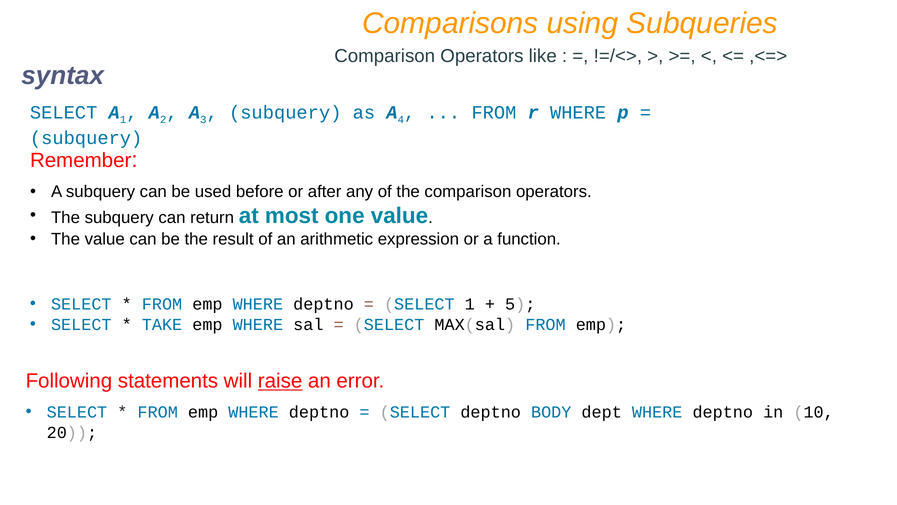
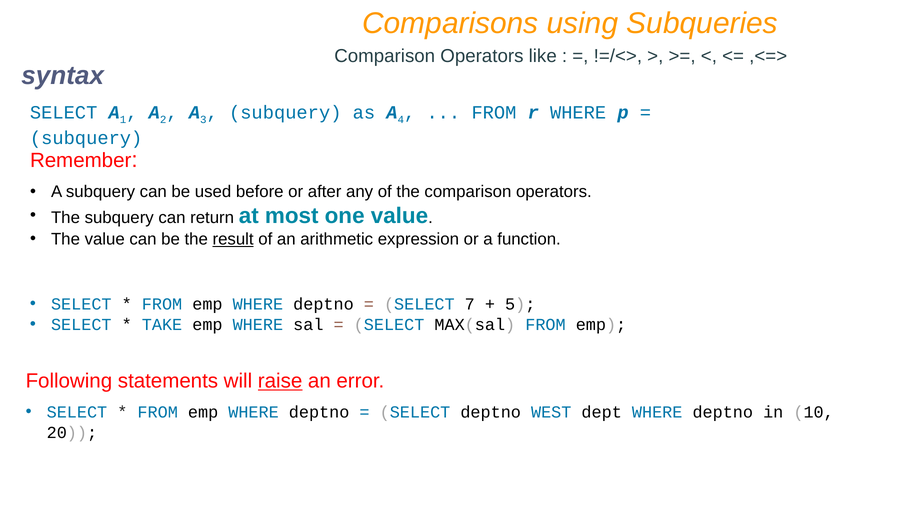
result underline: none -> present (233, 239)
SELECT 1: 1 -> 7 (470, 304)
BODY: BODY -> WEST (551, 412)
